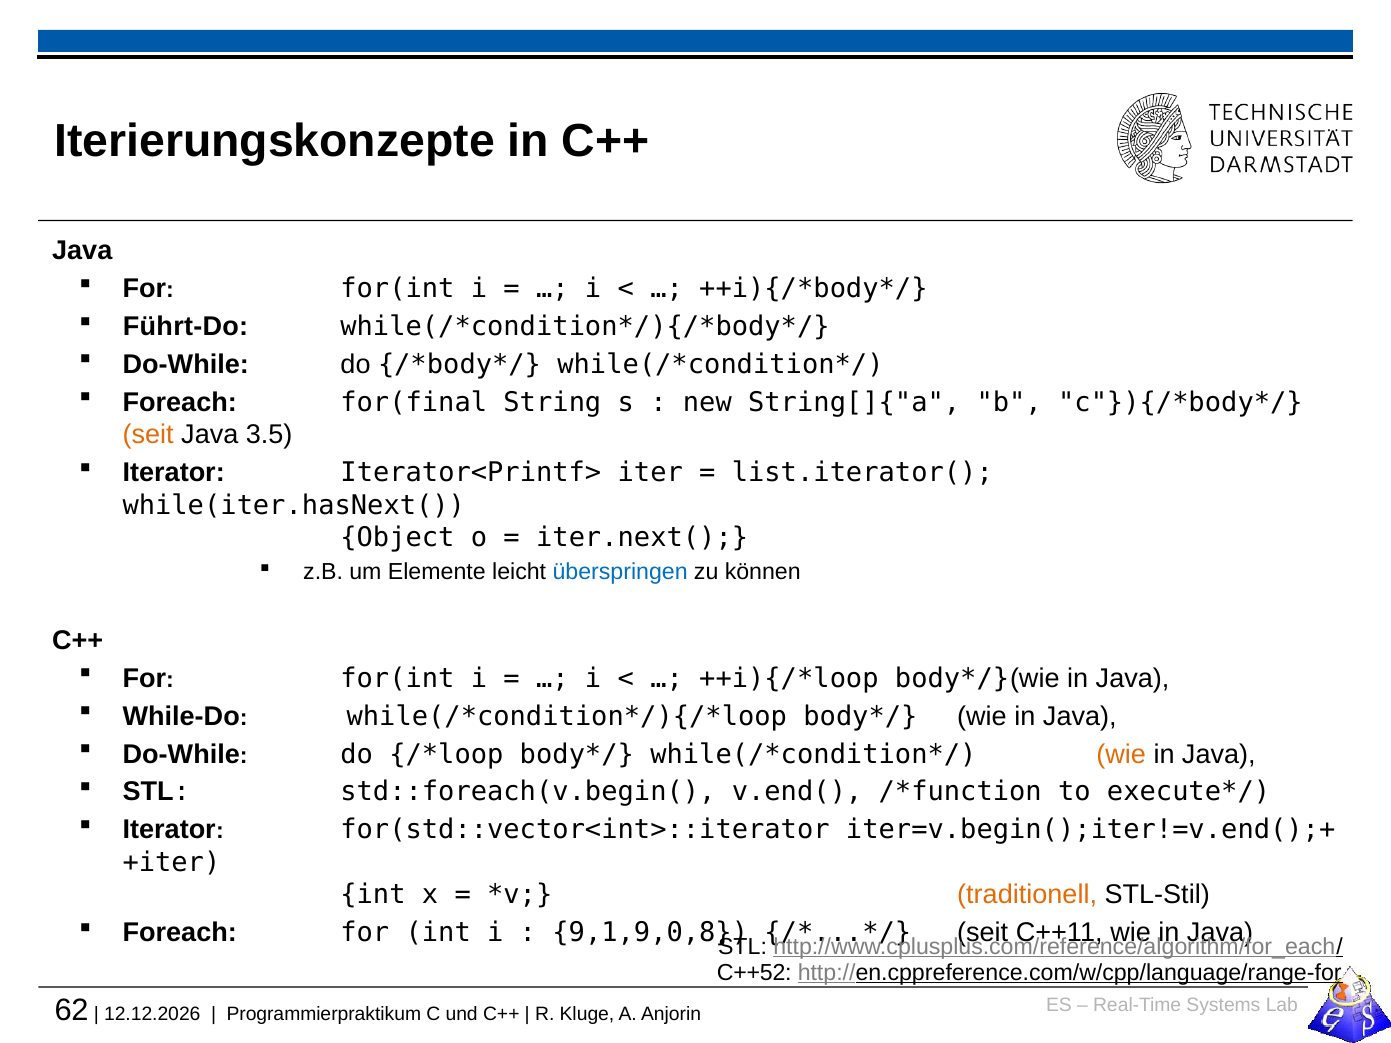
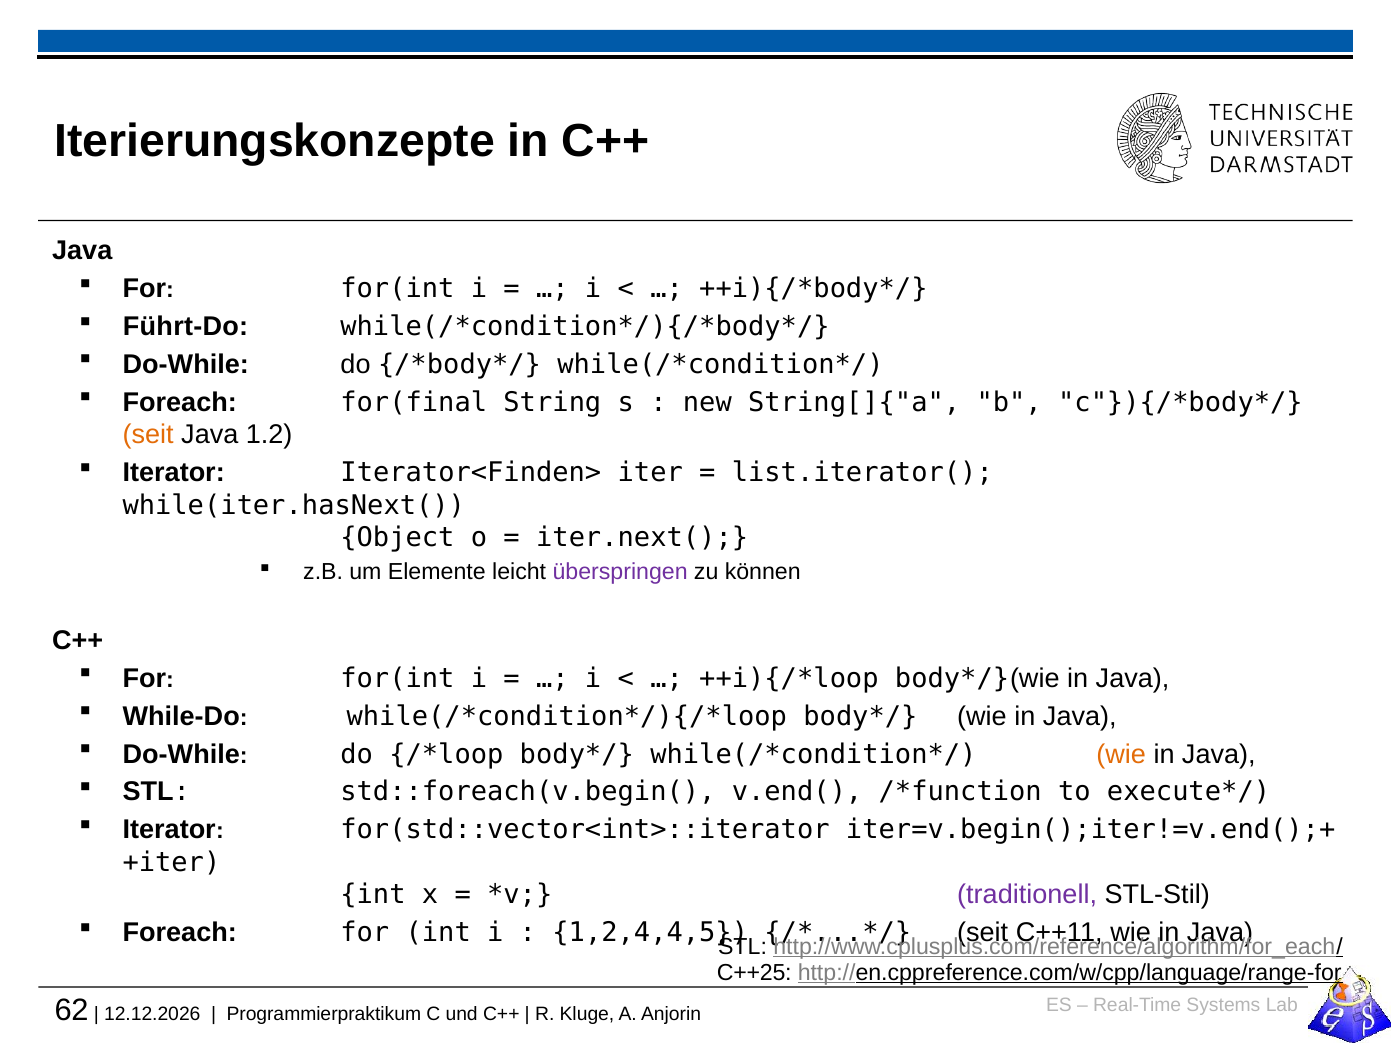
3.5: 3.5 -> 1.2 (269, 435)
Iterator<Printf>: Iterator<Printf> -> Iterator<Finden> (471, 473)
überspringen colour: blue -> purple (620, 572)
traditionell colour: orange -> purple (1027, 895)
9,1,9,0,8: 9,1,9,0,8 -> 1,2,4,4,5 (650, 933)
C++52: C++52 -> C++25 (754, 973)
